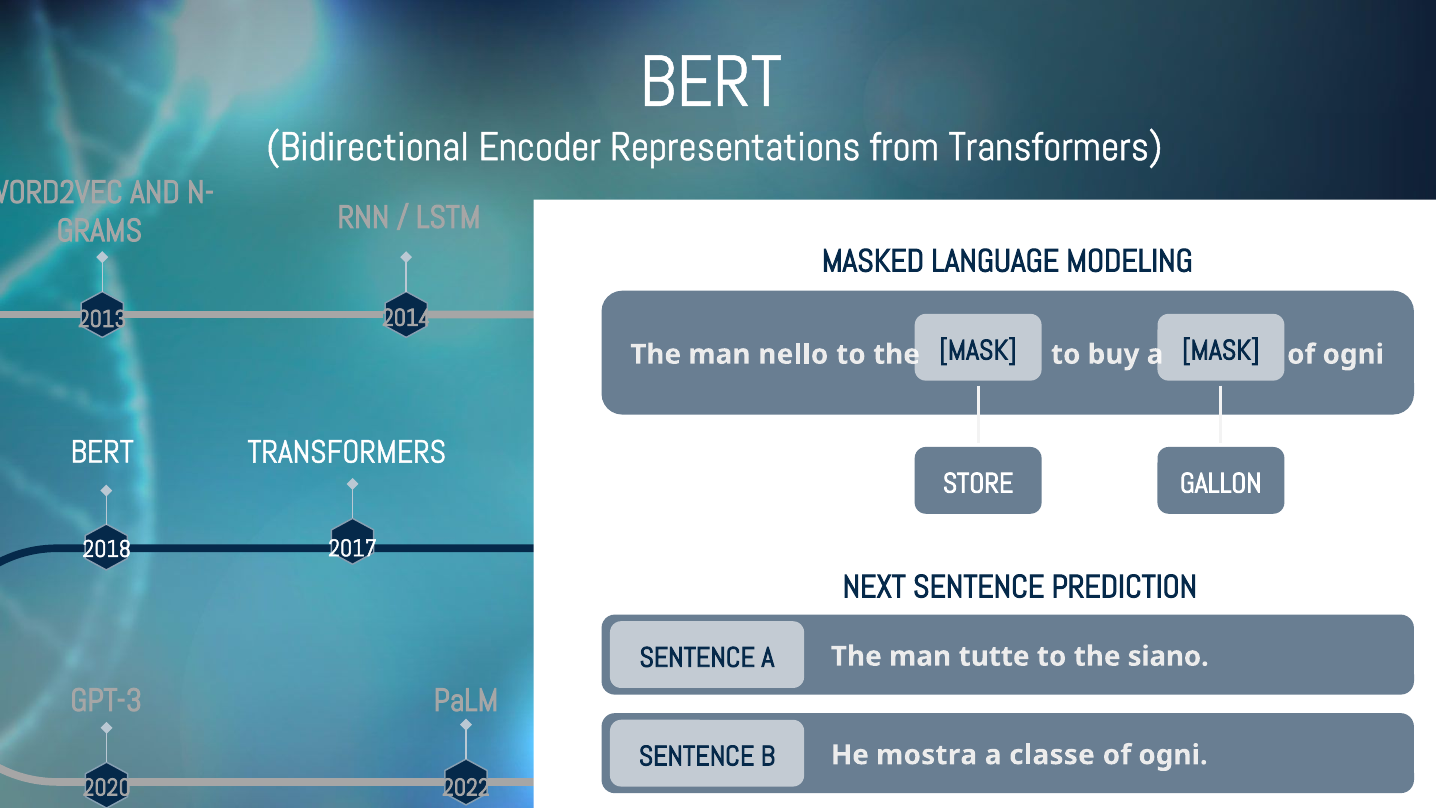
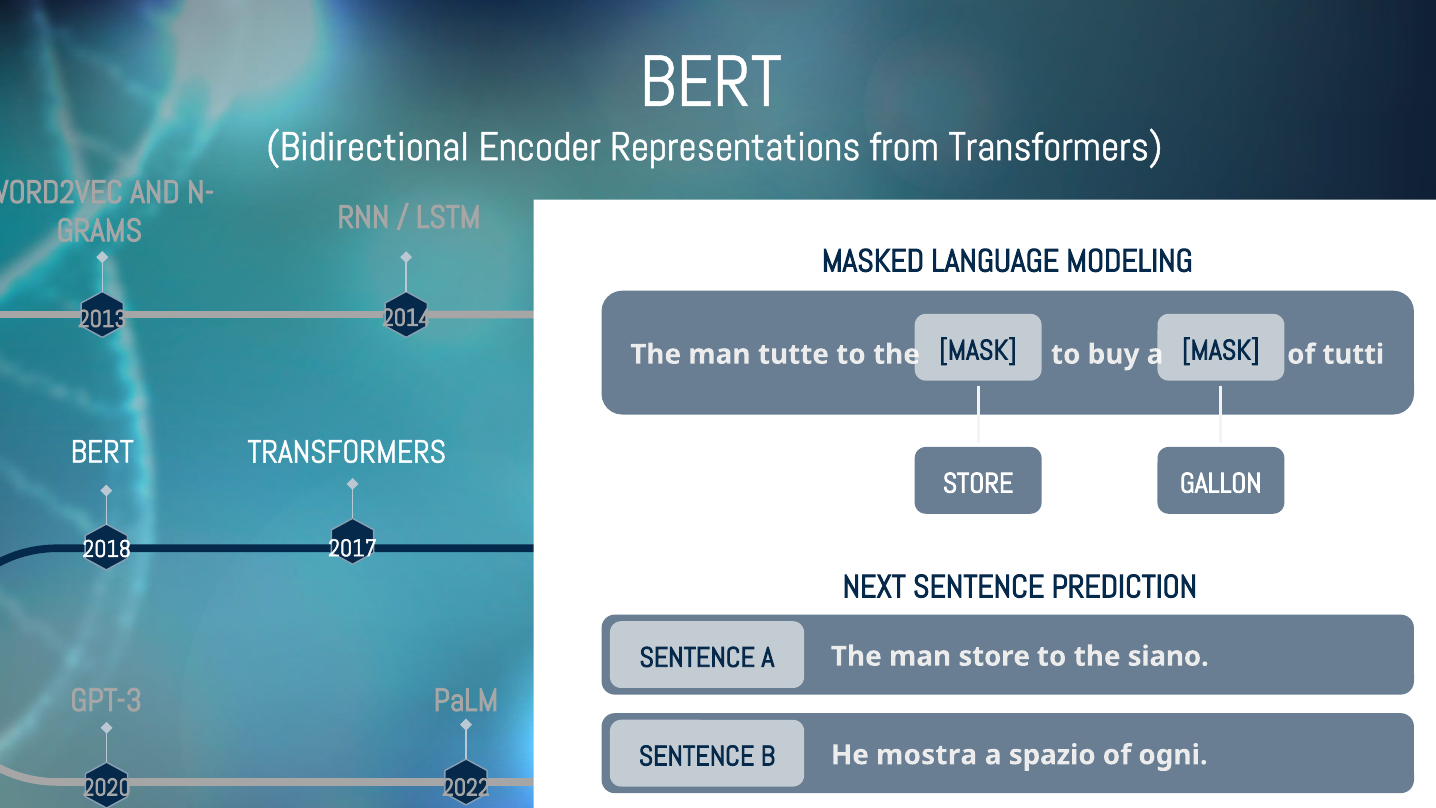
nello: nello -> tutte (793, 354)
ogni: ogni -> tutti (1353, 354)
man tutte: tutte -> store (994, 656)
classe: classe -> spazio (1052, 755)
